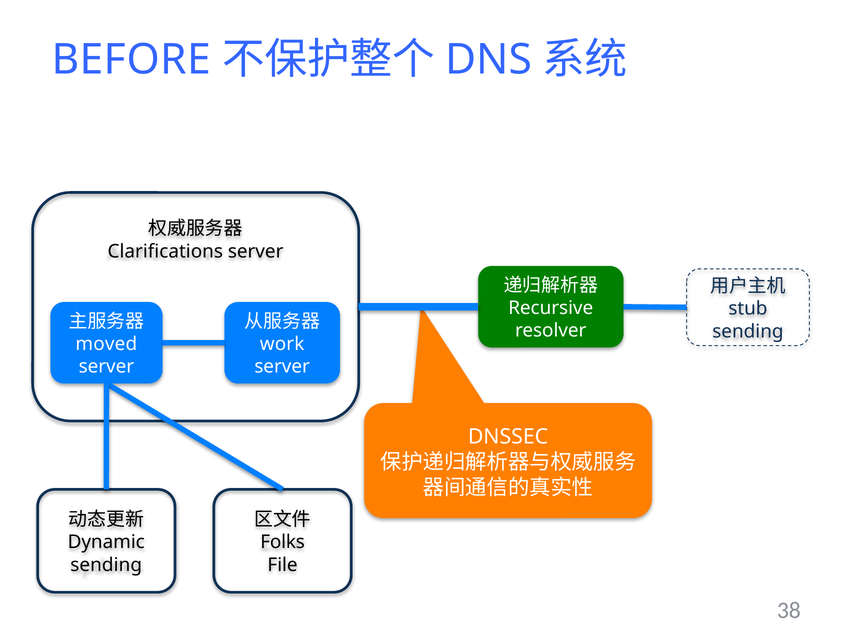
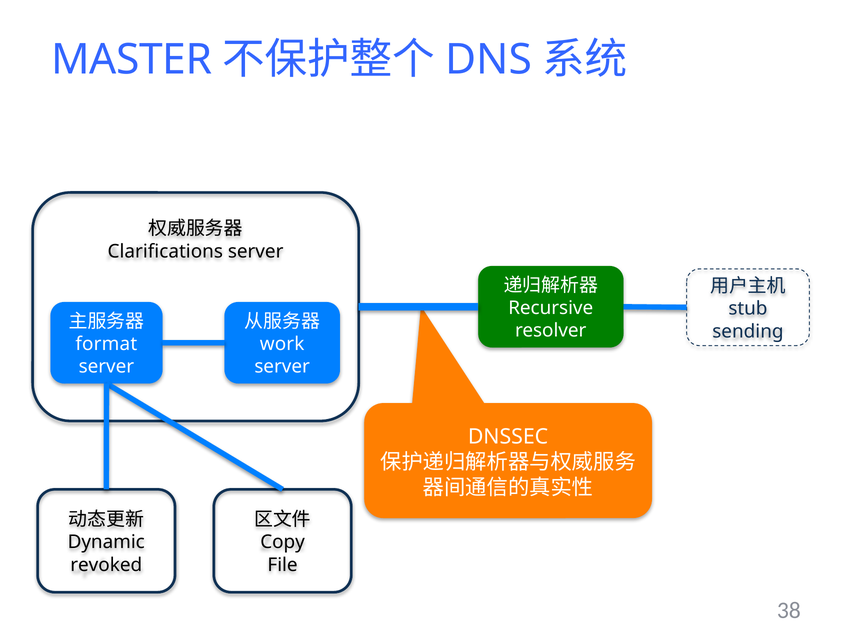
BEFORE: BEFORE -> MASTER (132, 60)
moved: moved -> format (106, 344)
Folks: Folks -> Copy (283, 542)
sending: sending -> revoked (106, 565)
